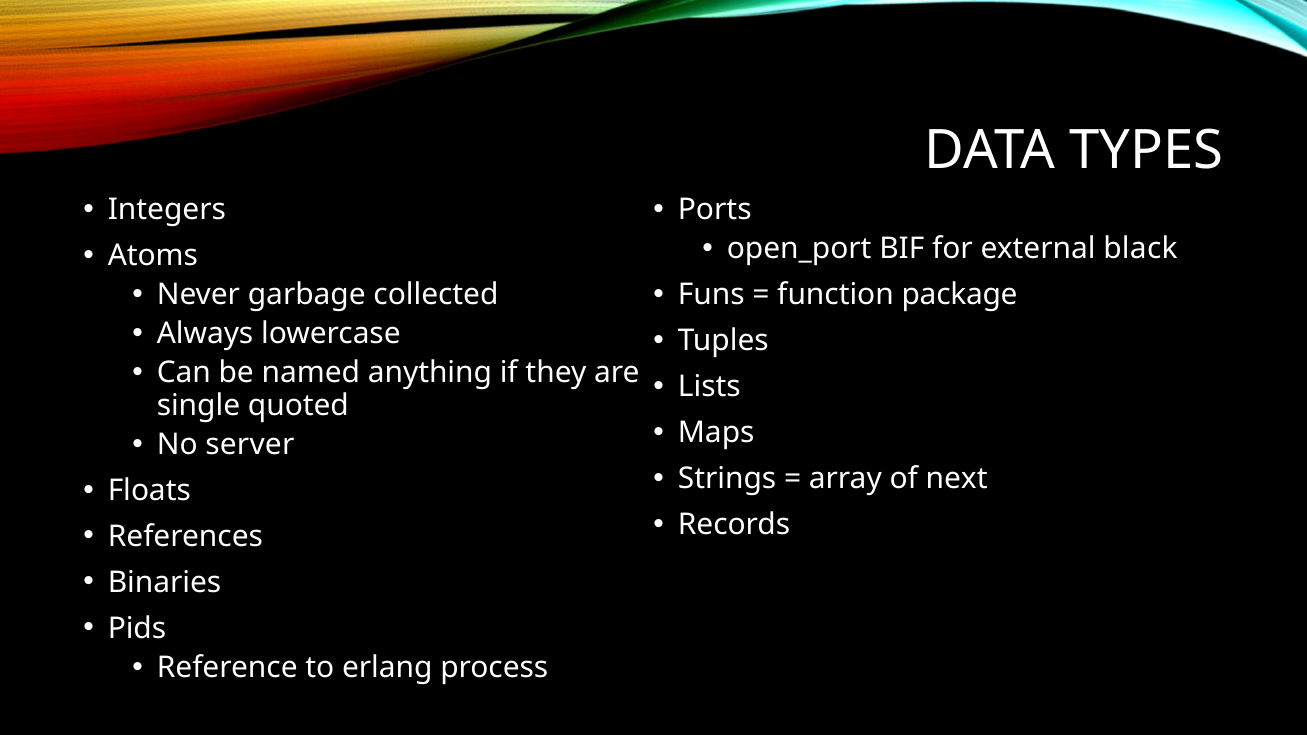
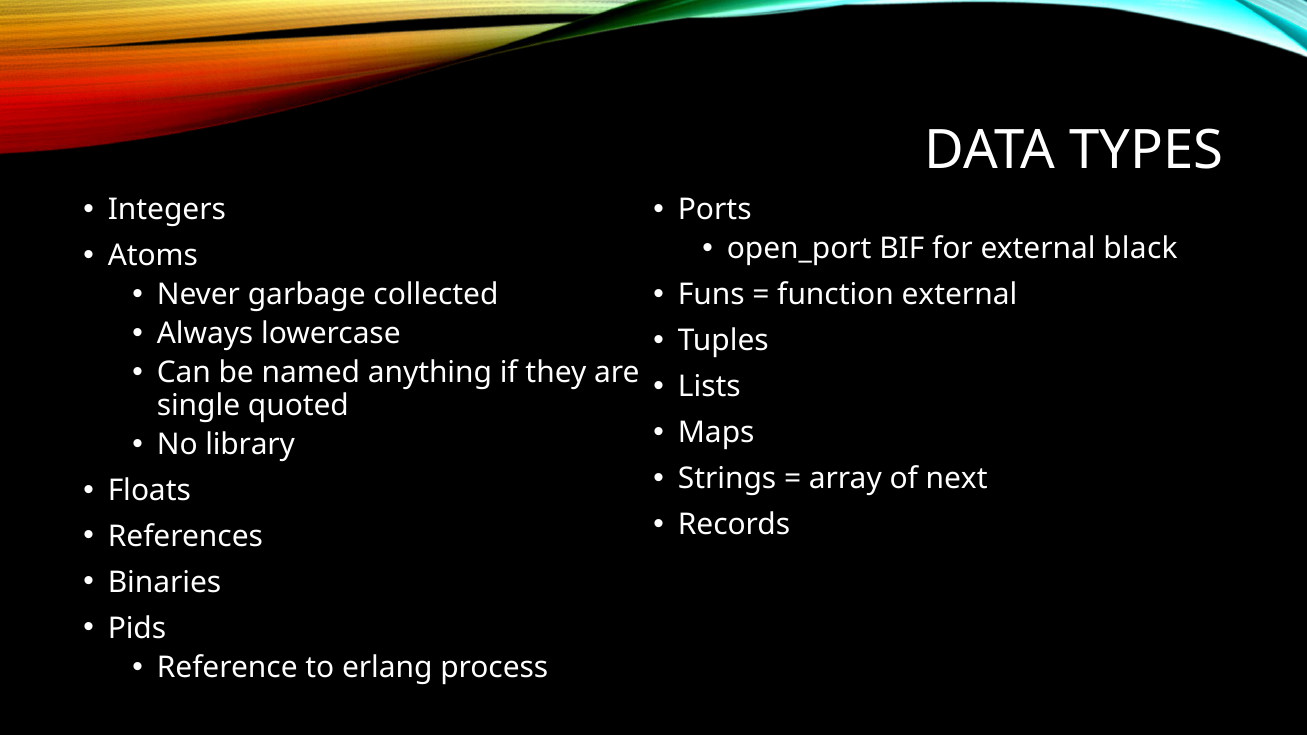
function package: package -> external (959, 295)
server: server -> library (250, 444)
